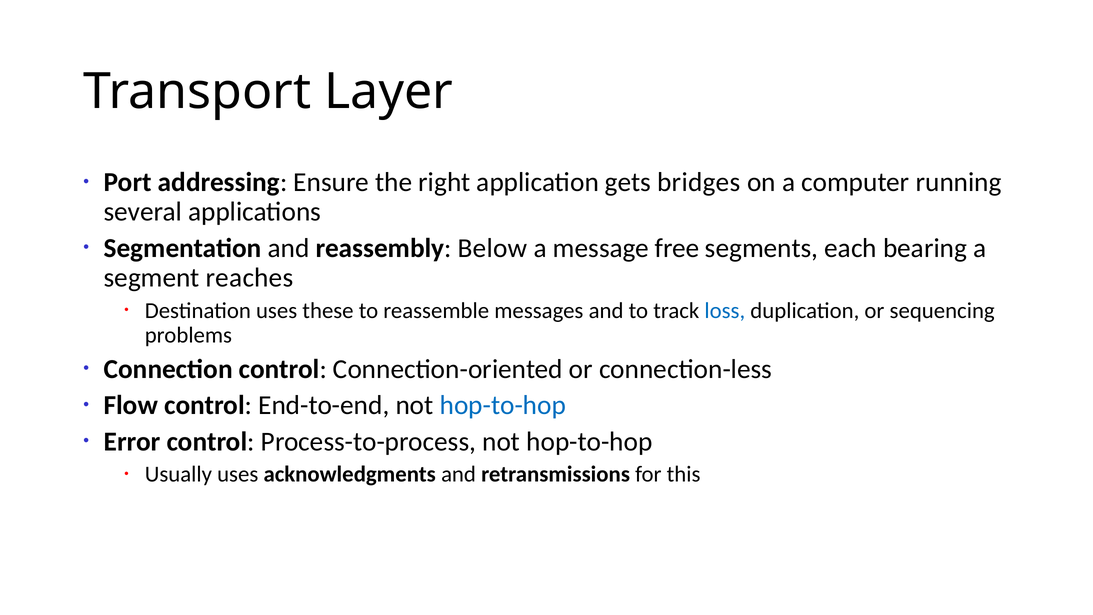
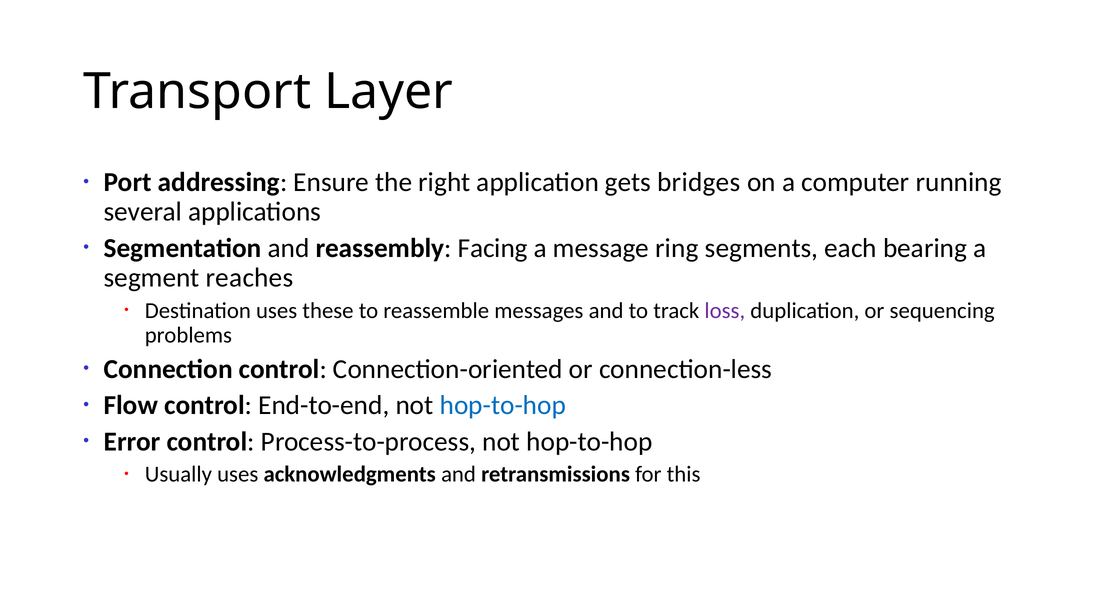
Below: Below -> Facing (493, 248)
free: free -> ring (677, 248)
loss colour: blue -> purple (725, 310)
